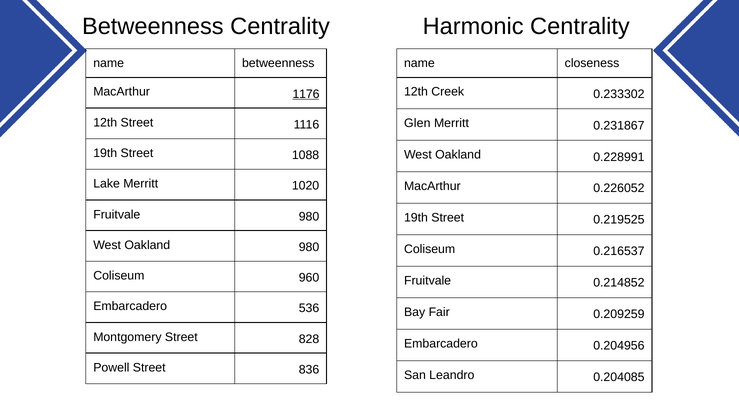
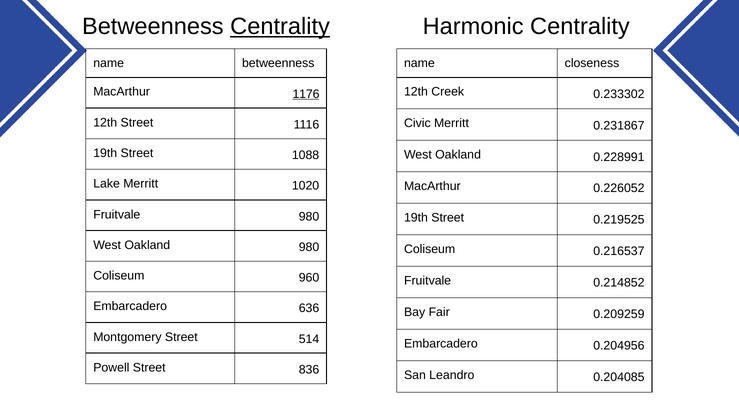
Centrality underline: none -> present (280, 27)
Glen: Glen -> Civic (417, 123)
536: 536 -> 636 (309, 308)
828: 828 -> 514 (309, 339)
